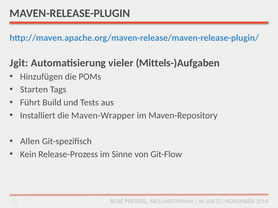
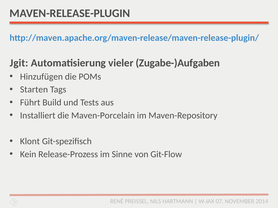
Mittels-)Aufgaben: Mittels-)Aufgaben -> Zugabe-)Aufgaben (178, 63)
Maven-Wrapper: Maven-Wrapper -> Maven-Porcelain (103, 116)
Allen: Allen -> Klont (30, 142)
